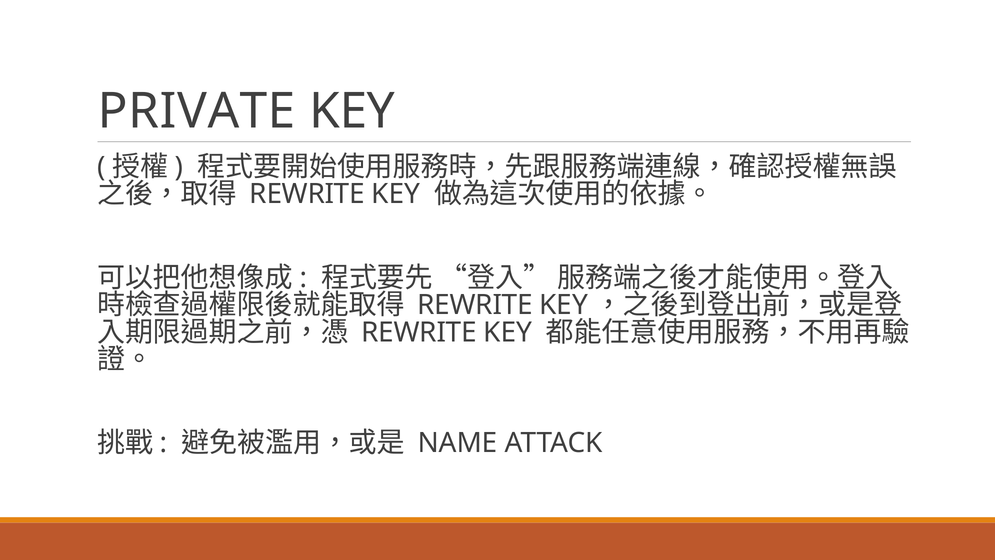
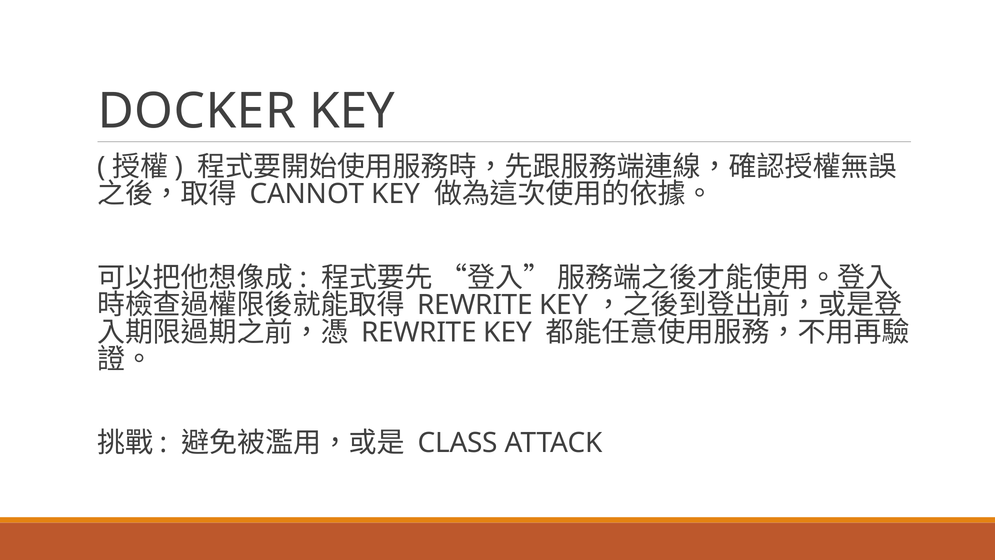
PRIVATE: PRIVATE -> DOCKER (197, 111)
REWRITE: REWRITE -> CANNOT (307, 194)
NAME: NAME -> CLASS (458, 443)
